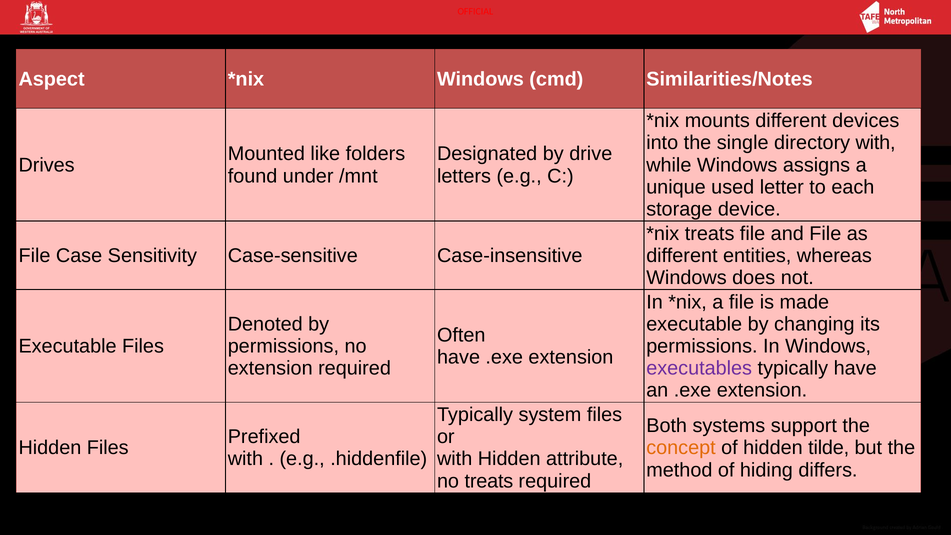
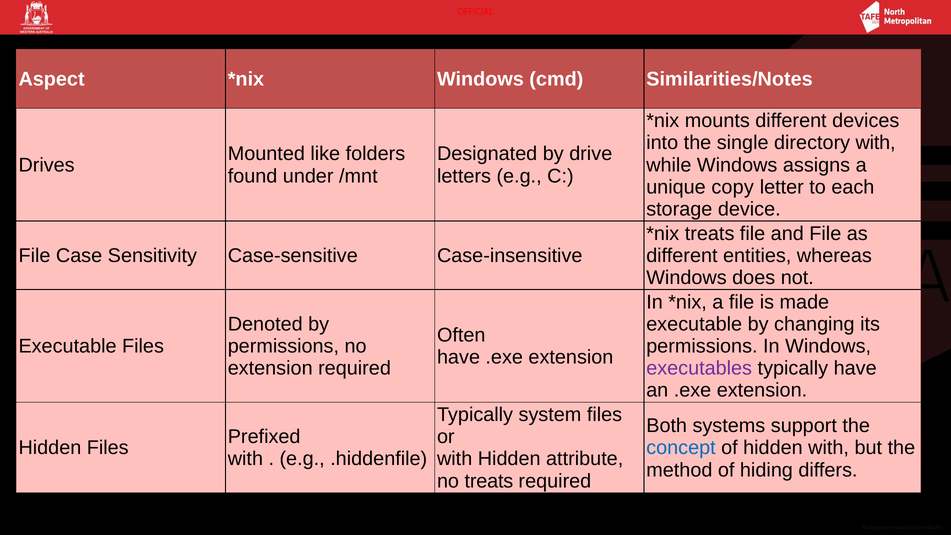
used: used -> copy (733, 187)
concept colour: orange -> blue (681, 448)
hidden tilde: tilde -> with (829, 448)
